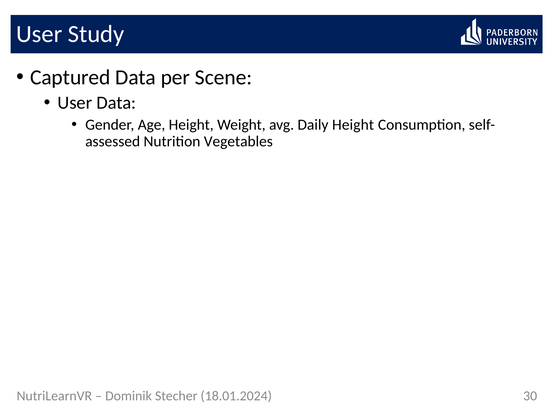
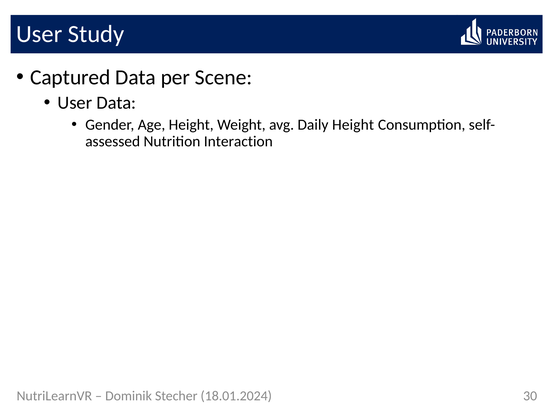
Vegetables: Vegetables -> Interaction (238, 141)
